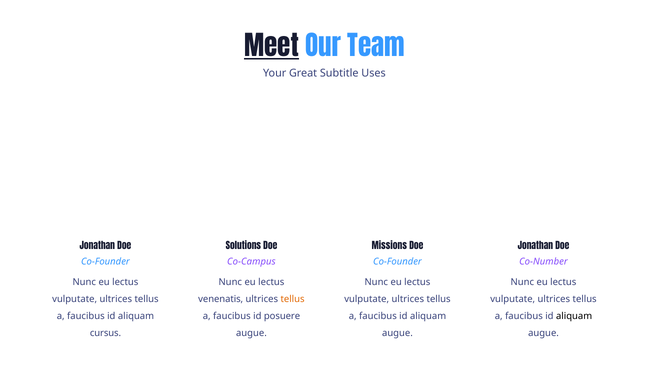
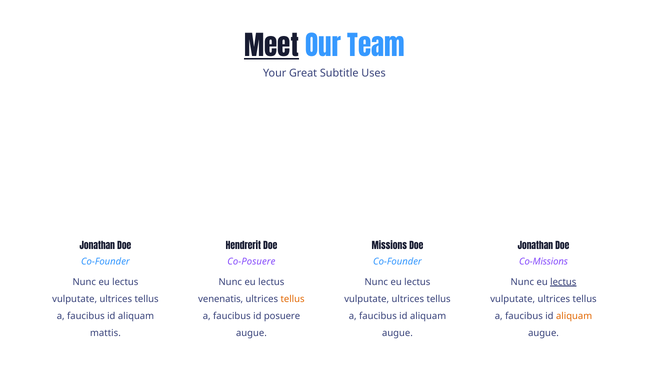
Solutions: Solutions -> Hendrerit (243, 246)
Co-Campus: Co-Campus -> Co-Posuere (251, 262)
Co-Number: Co-Number -> Co-Missions (544, 262)
lectus underline: none -> present (563, 282)
aliquam colour: black -> orange (574, 316)
cursus: cursus -> mattis (105, 333)
